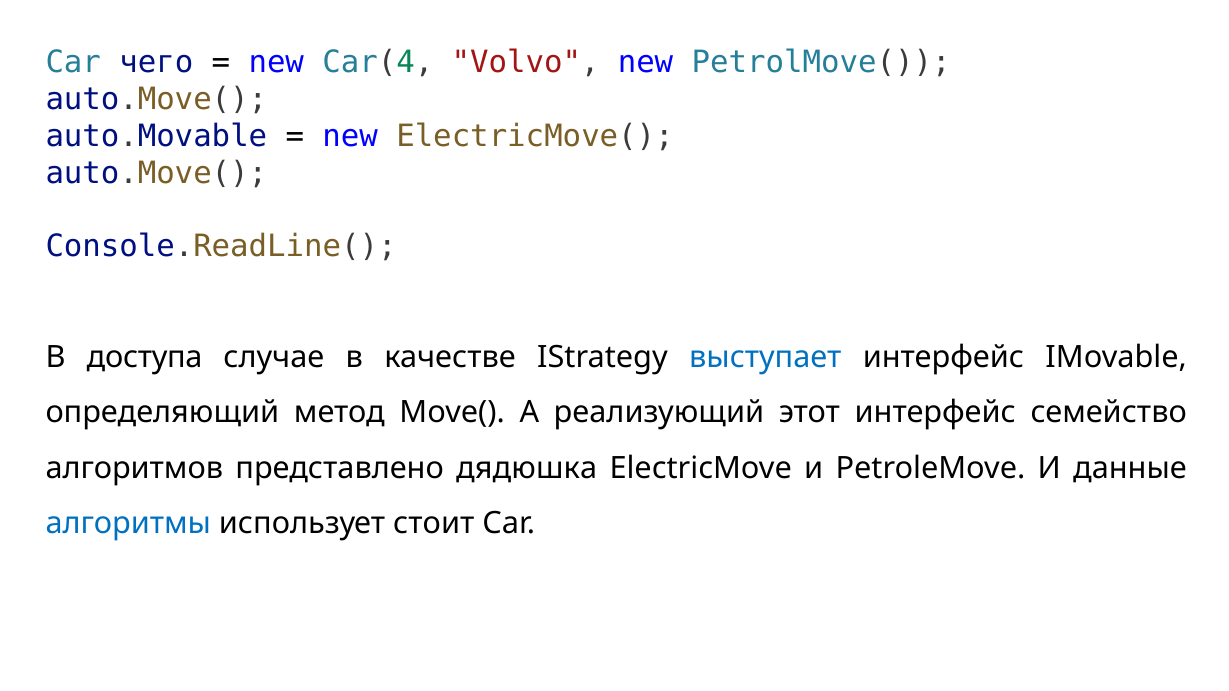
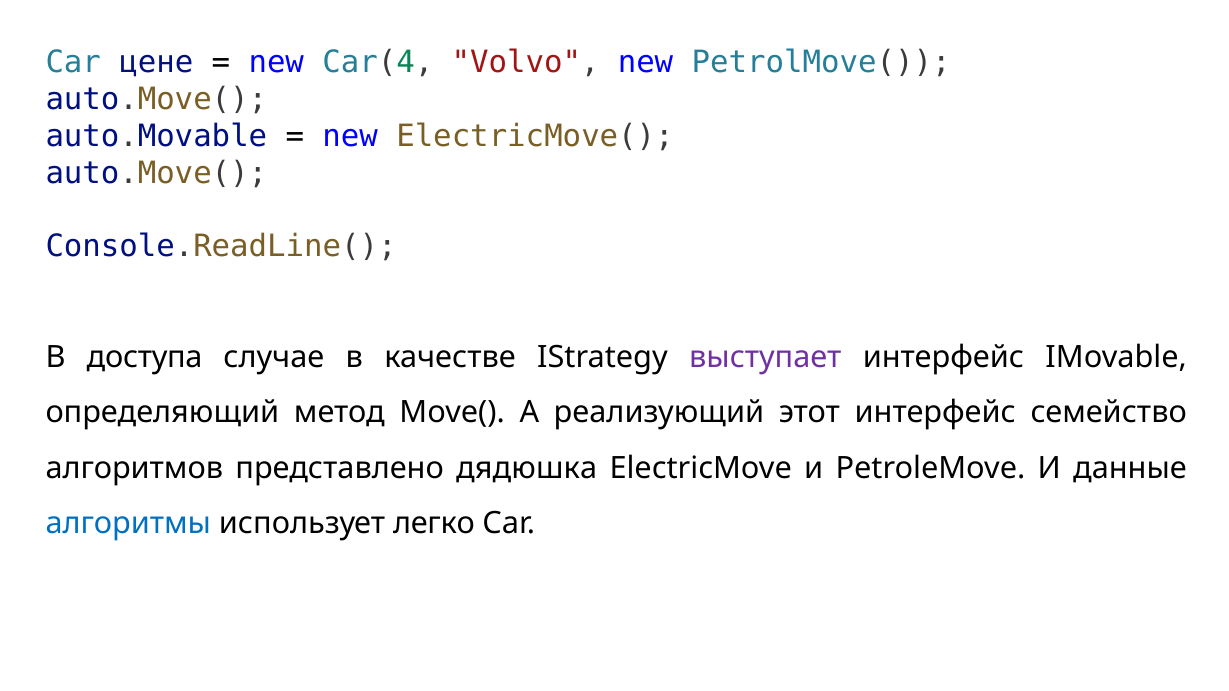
чего: чего -> цене (156, 63)
выступает colour: blue -> purple (765, 358)
стоит: стоит -> легко (434, 523)
